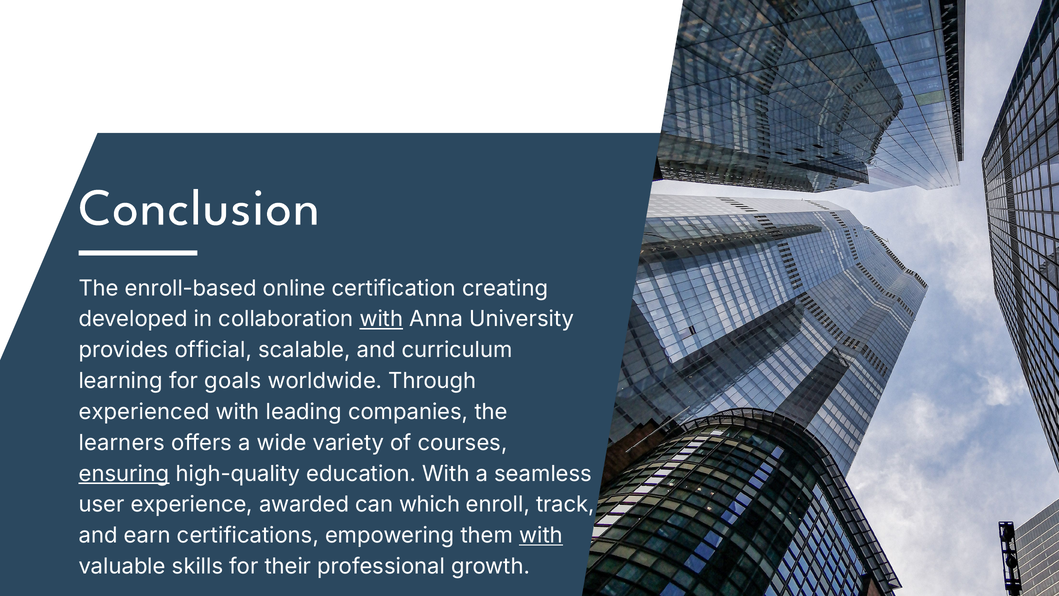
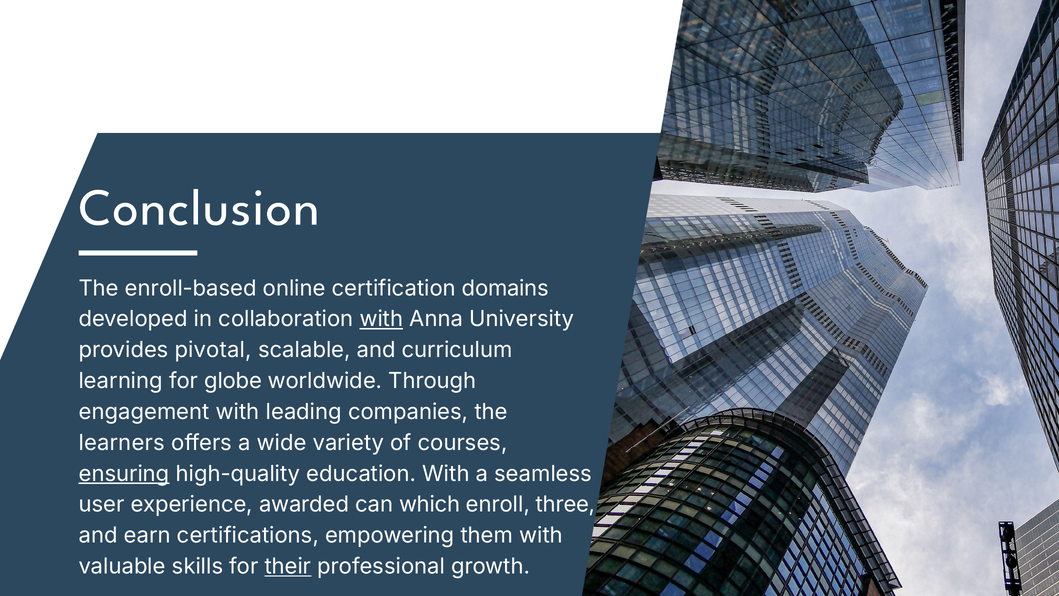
creating: creating -> domains (505, 288)
official: official -> pivotal (213, 350)
goals: goals -> globe (233, 381)
experienced: experienced -> engagement (144, 412)
track: track -> three (566, 504)
with underline: present -> none (541, 535)
their underline: none -> present (288, 566)
